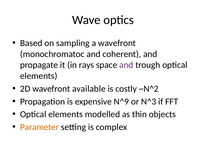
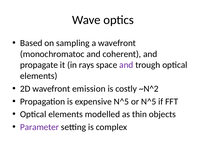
available: available -> emission (89, 89)
expensive N^9: N^9 -> N^5 (121, 102)
or N^3: N^3 -> N^5 (149, 102)
Parameter colour: orange -> purple (40, 127)
